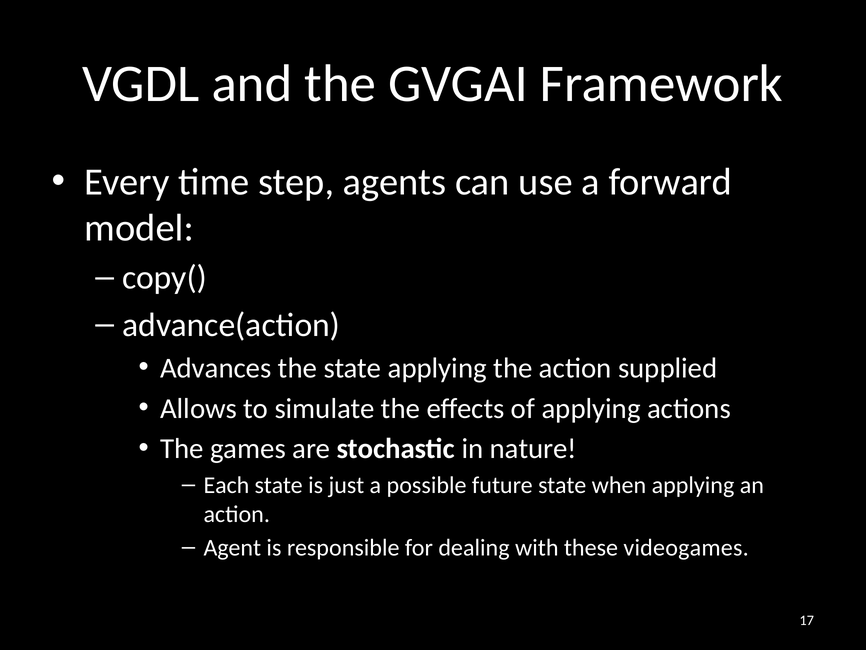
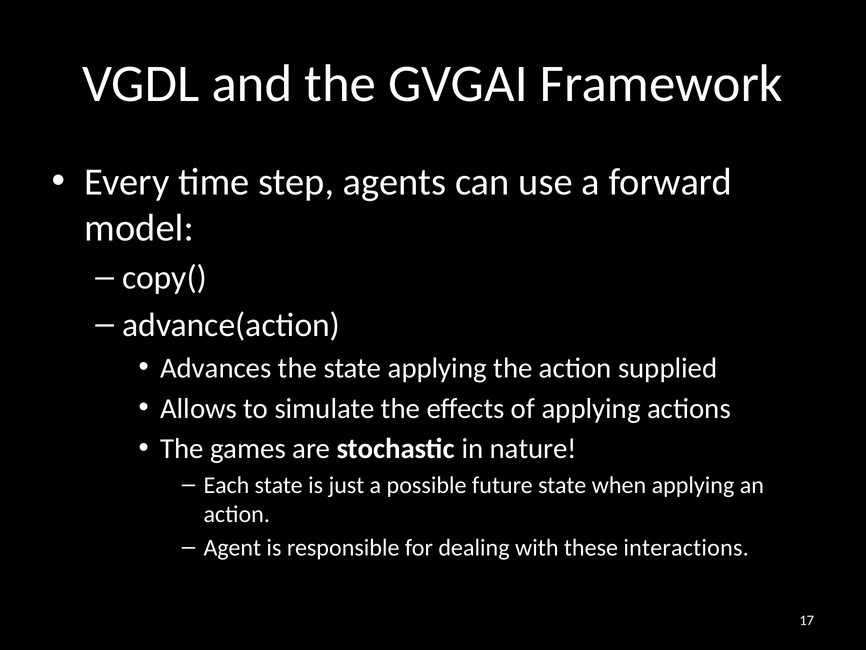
videogames: videogames -> interactions (686, 547)
